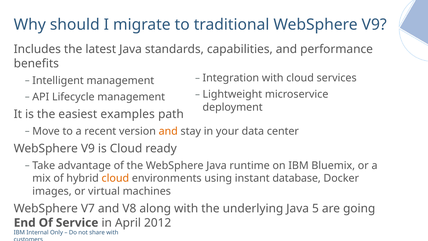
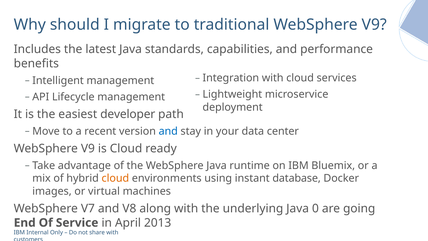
examples: examples -> developer (128, 114)
and colour: orange -> blue (168, 131)
5: 5 -> 0 (315, 208)
2012: 2012 -> 2013 (158, 223)
